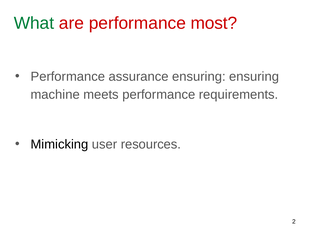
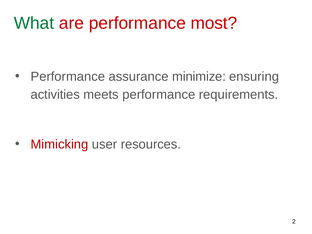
assurance ensuring: ensuring -> minimize (199, 77)
machine: machine -> activities (55, 95)
Mimicking colour: black -> red (60, 144)
